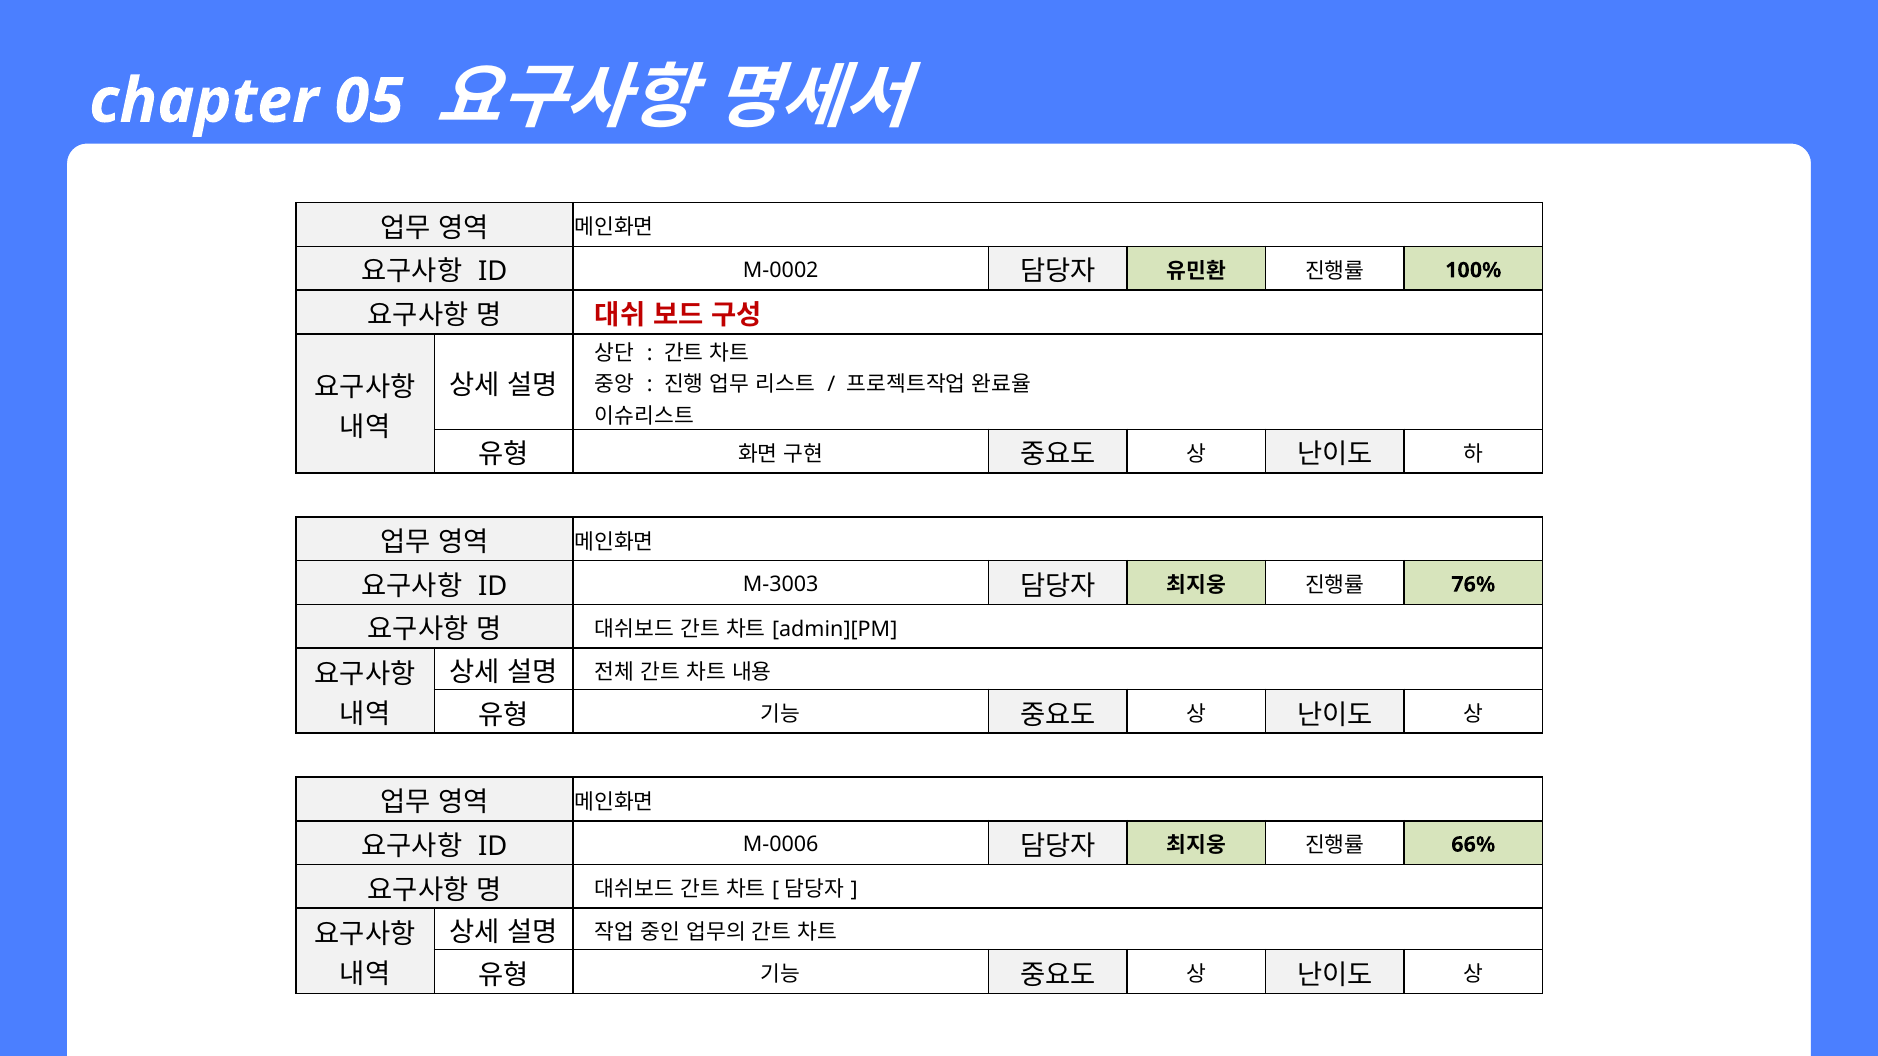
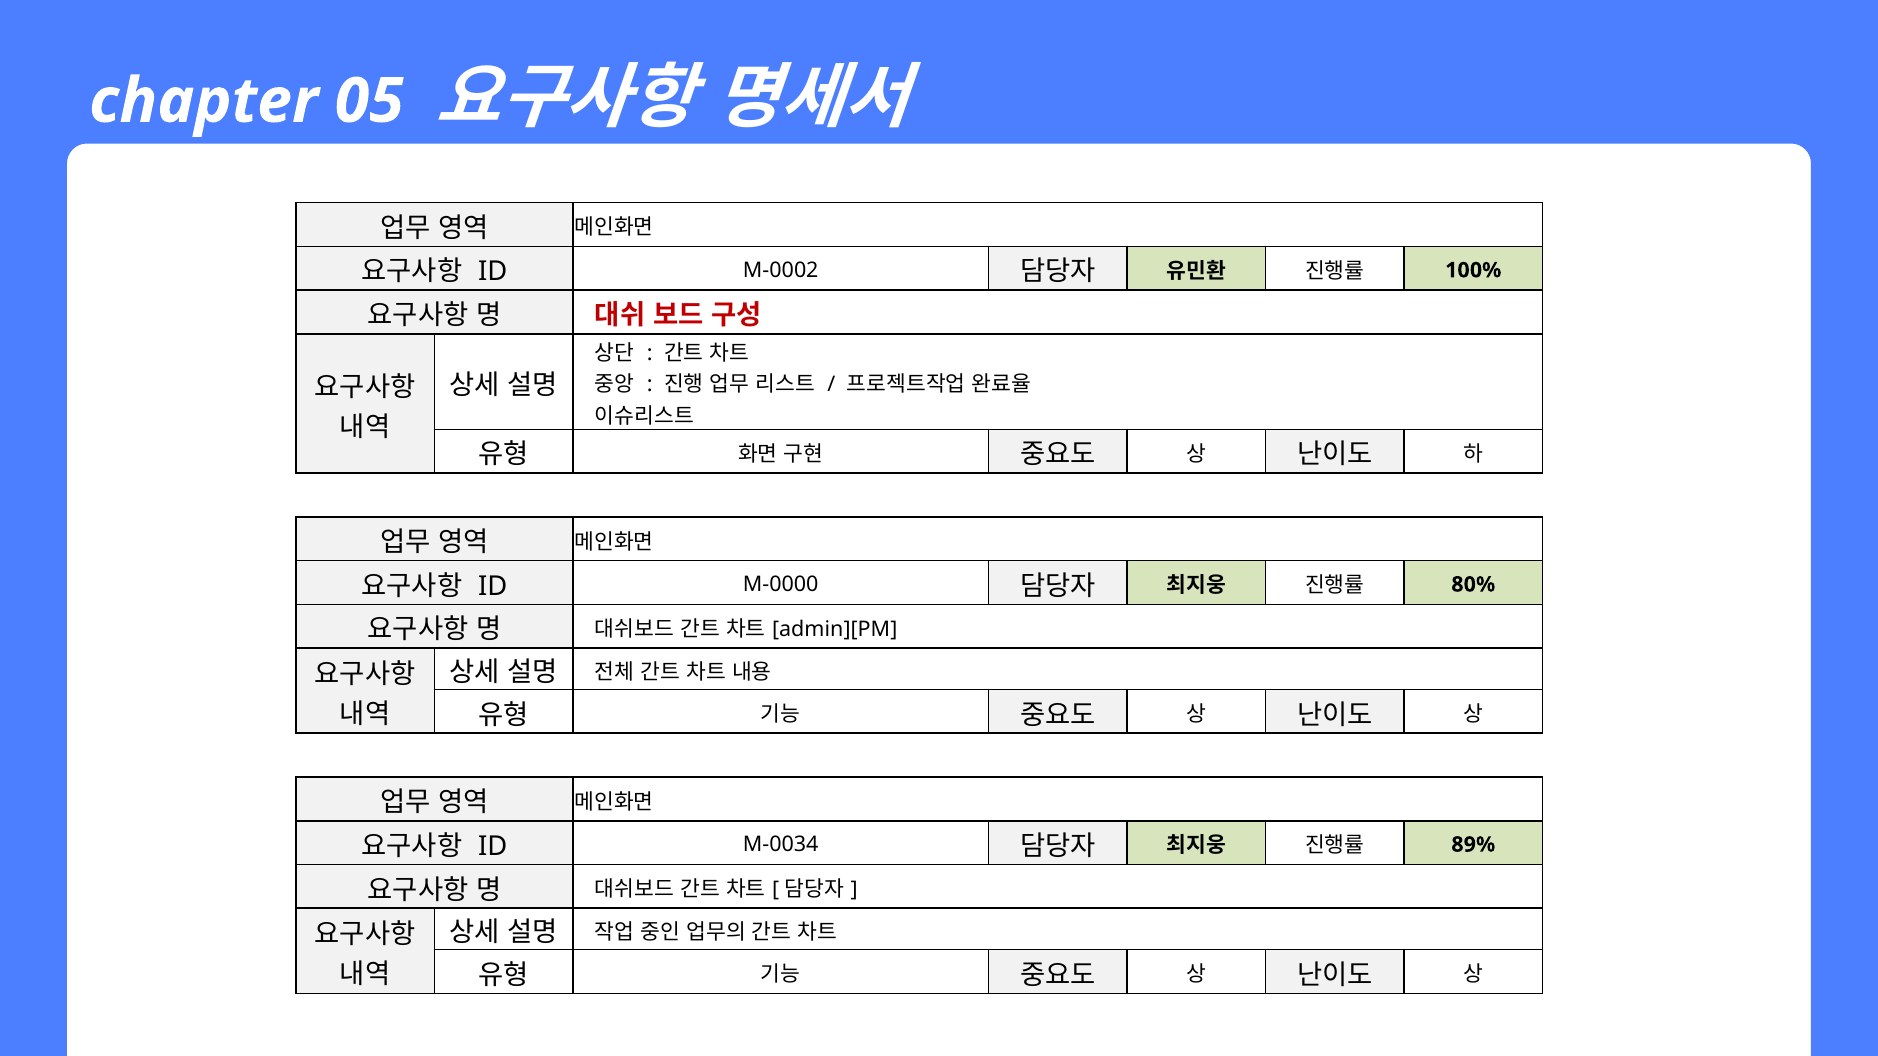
M-3003: M-3003 -> M-0000 (781, 585)
76%: 76% -> 80% (1473, 585)
M-0006: M-0006 -> M-0034 (781, 845)
66%: 66% -> 89% (1473, 845)
